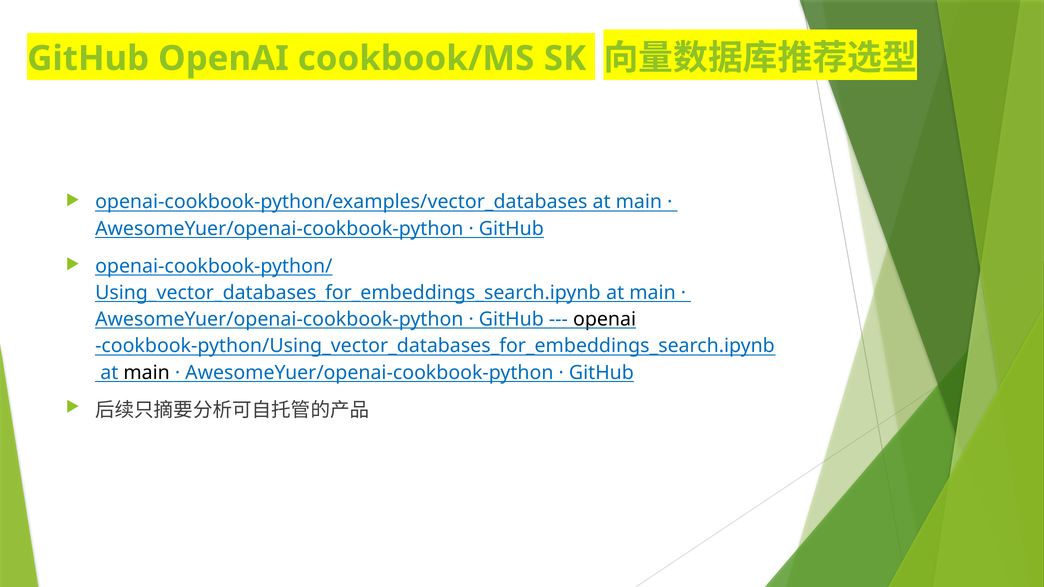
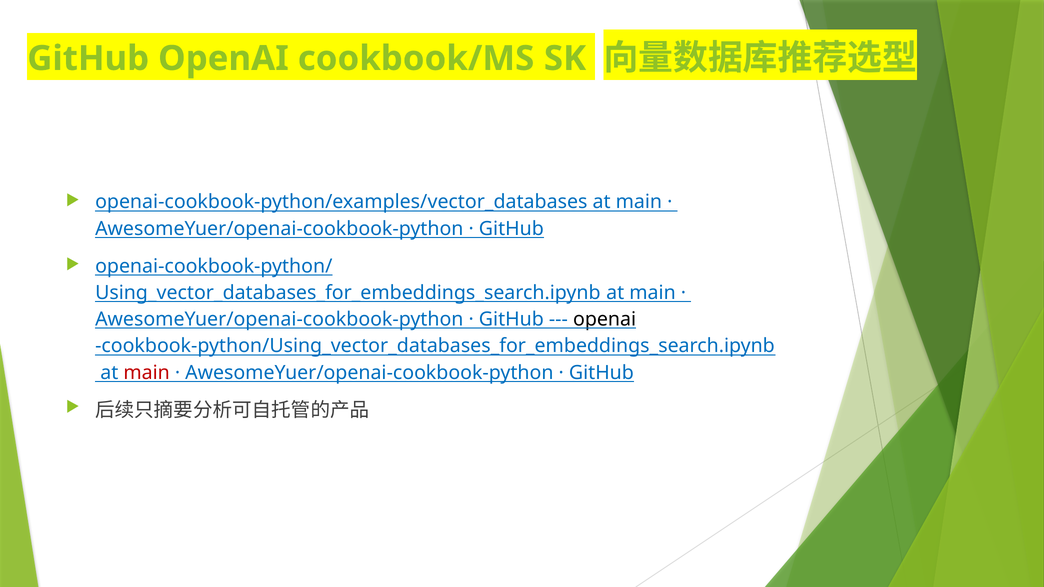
main colour: black -> red (147, 373)
